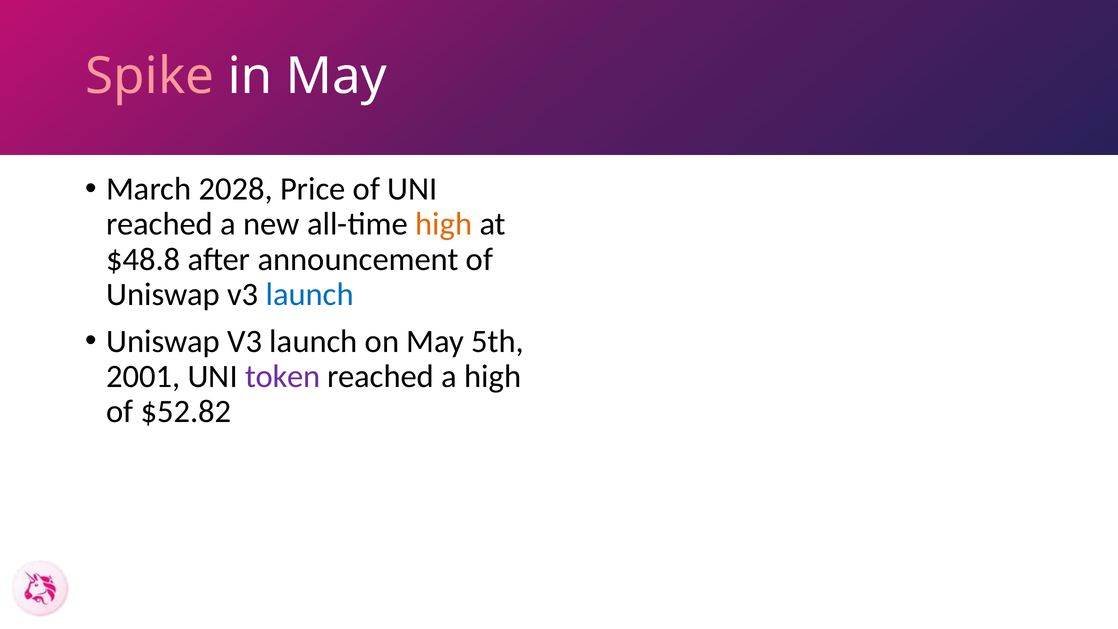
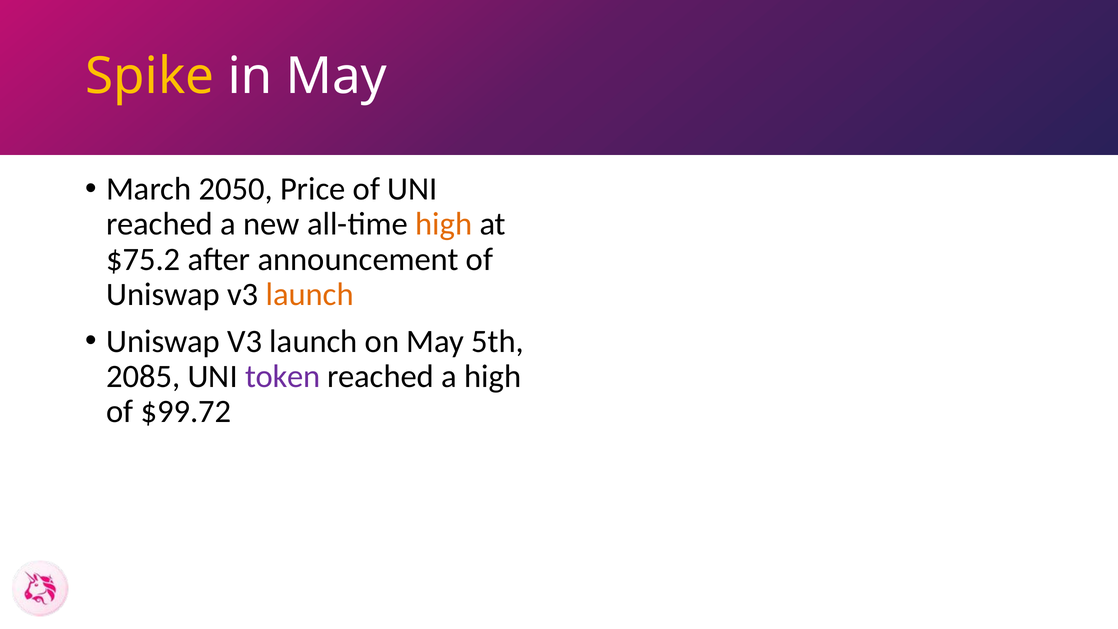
Spike colour: pink -> yellow (150, 76)
2028: 2028 -> 2050 (236, 189)
$48.8: $48.8 -> $75.2 (143, 259)
launch colour: blue -> orange (310, 294)
2001: 2001 -> 2085 (143, 376)
$52.82: $52.82 -> $99.72 (186, 412)
